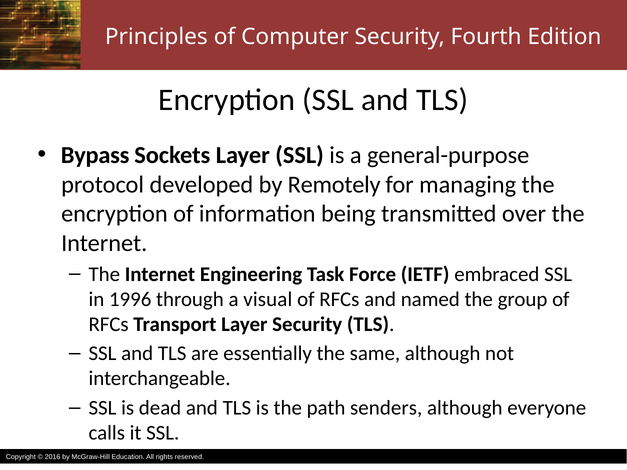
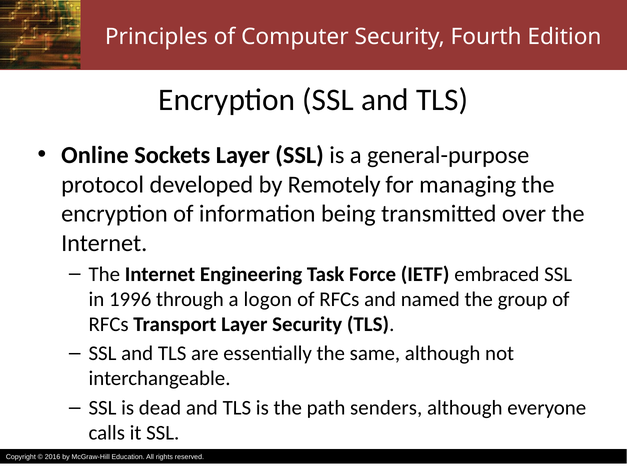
Bypass: Bypass -> Online (95, 155)
visual: visual -> logon (268, 299)
